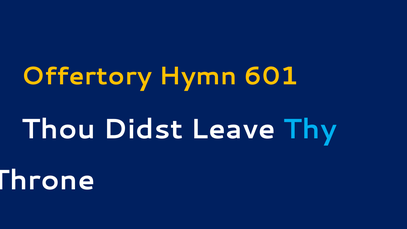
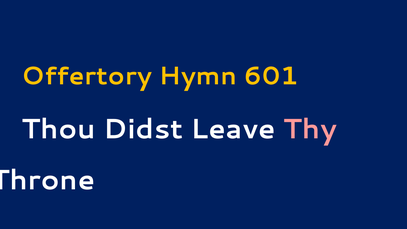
Thy colour: light blue -> pink (310, 129)
